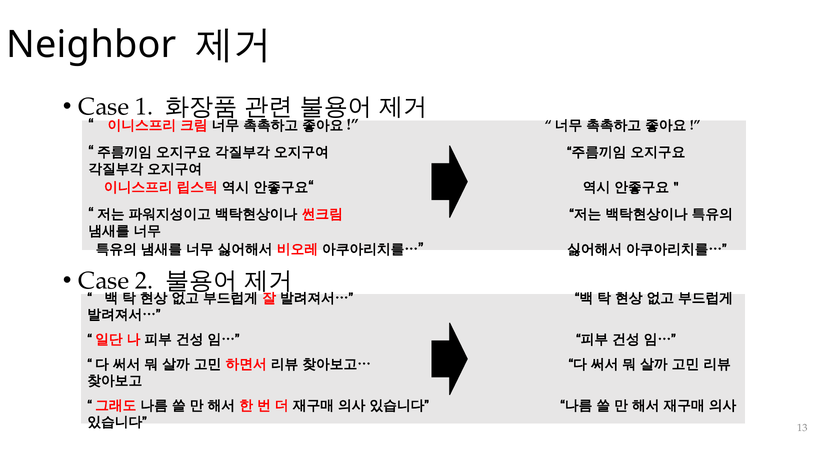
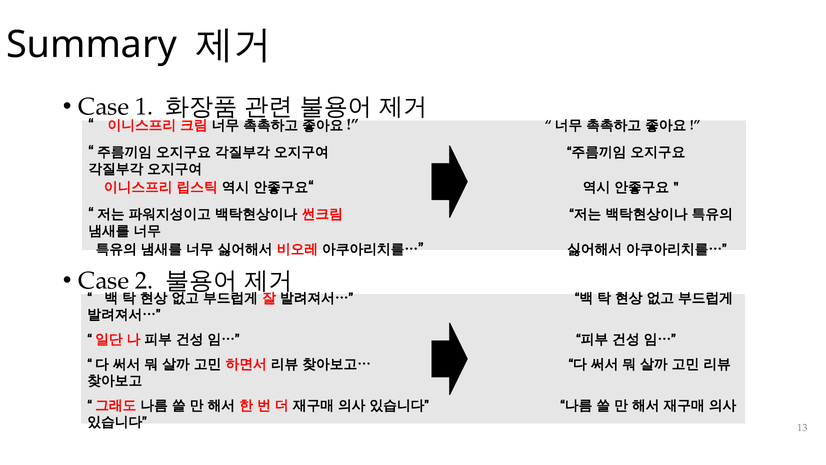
Neighbor: Neighbor -> Summary (92, 45)
